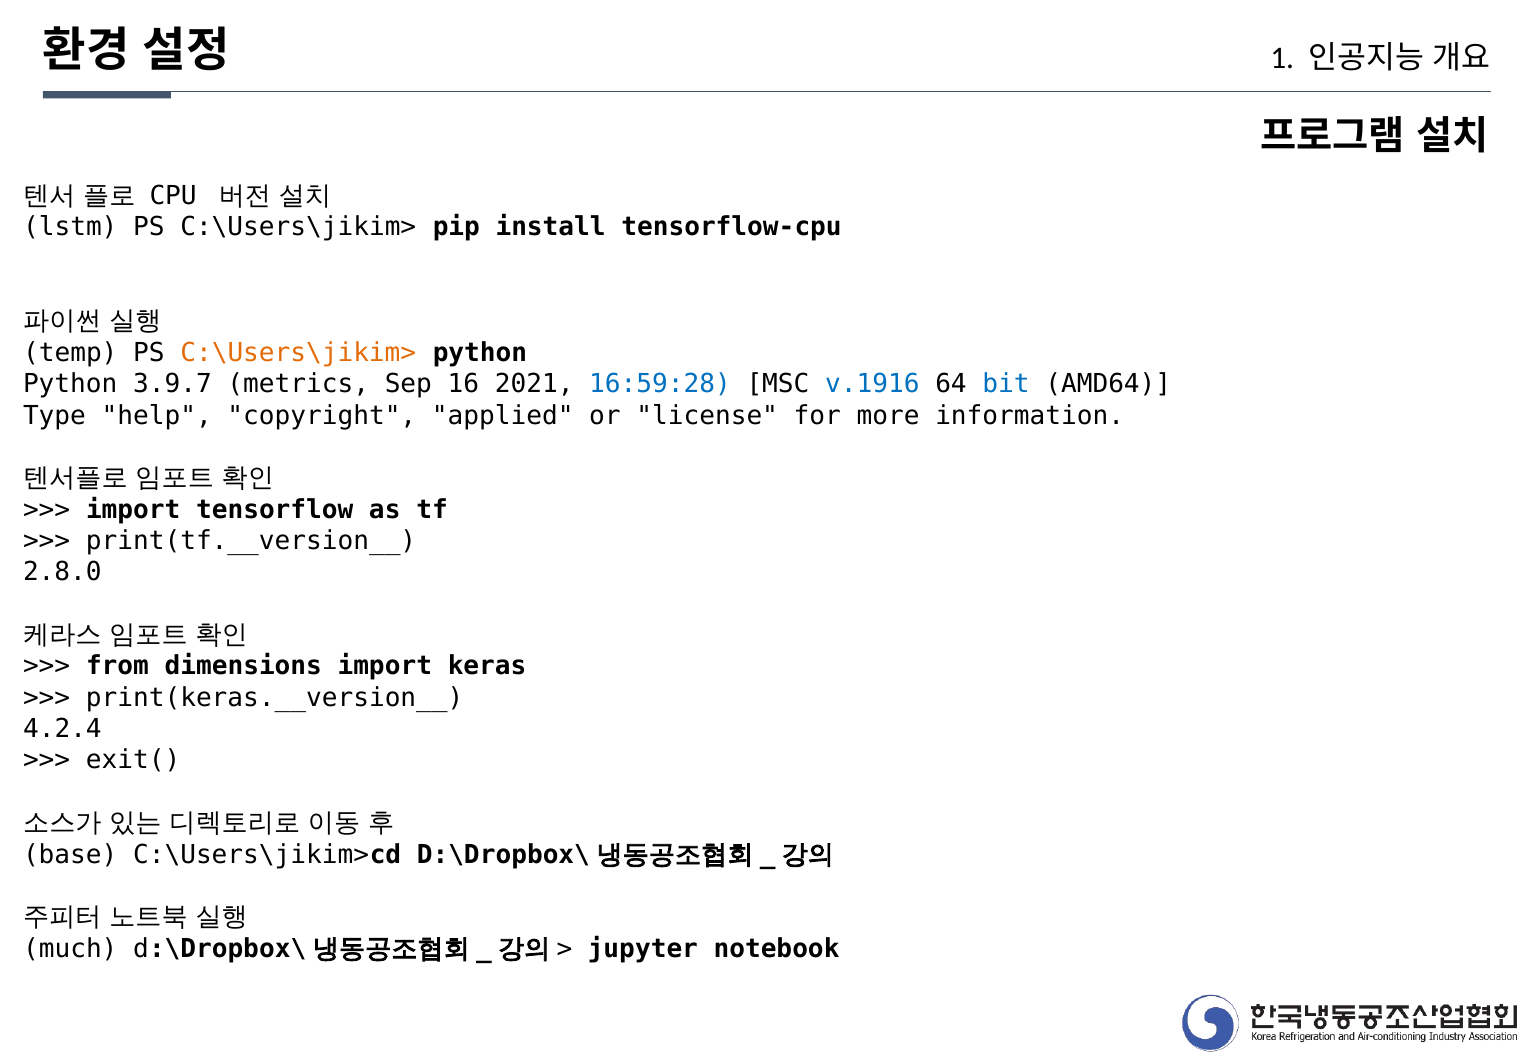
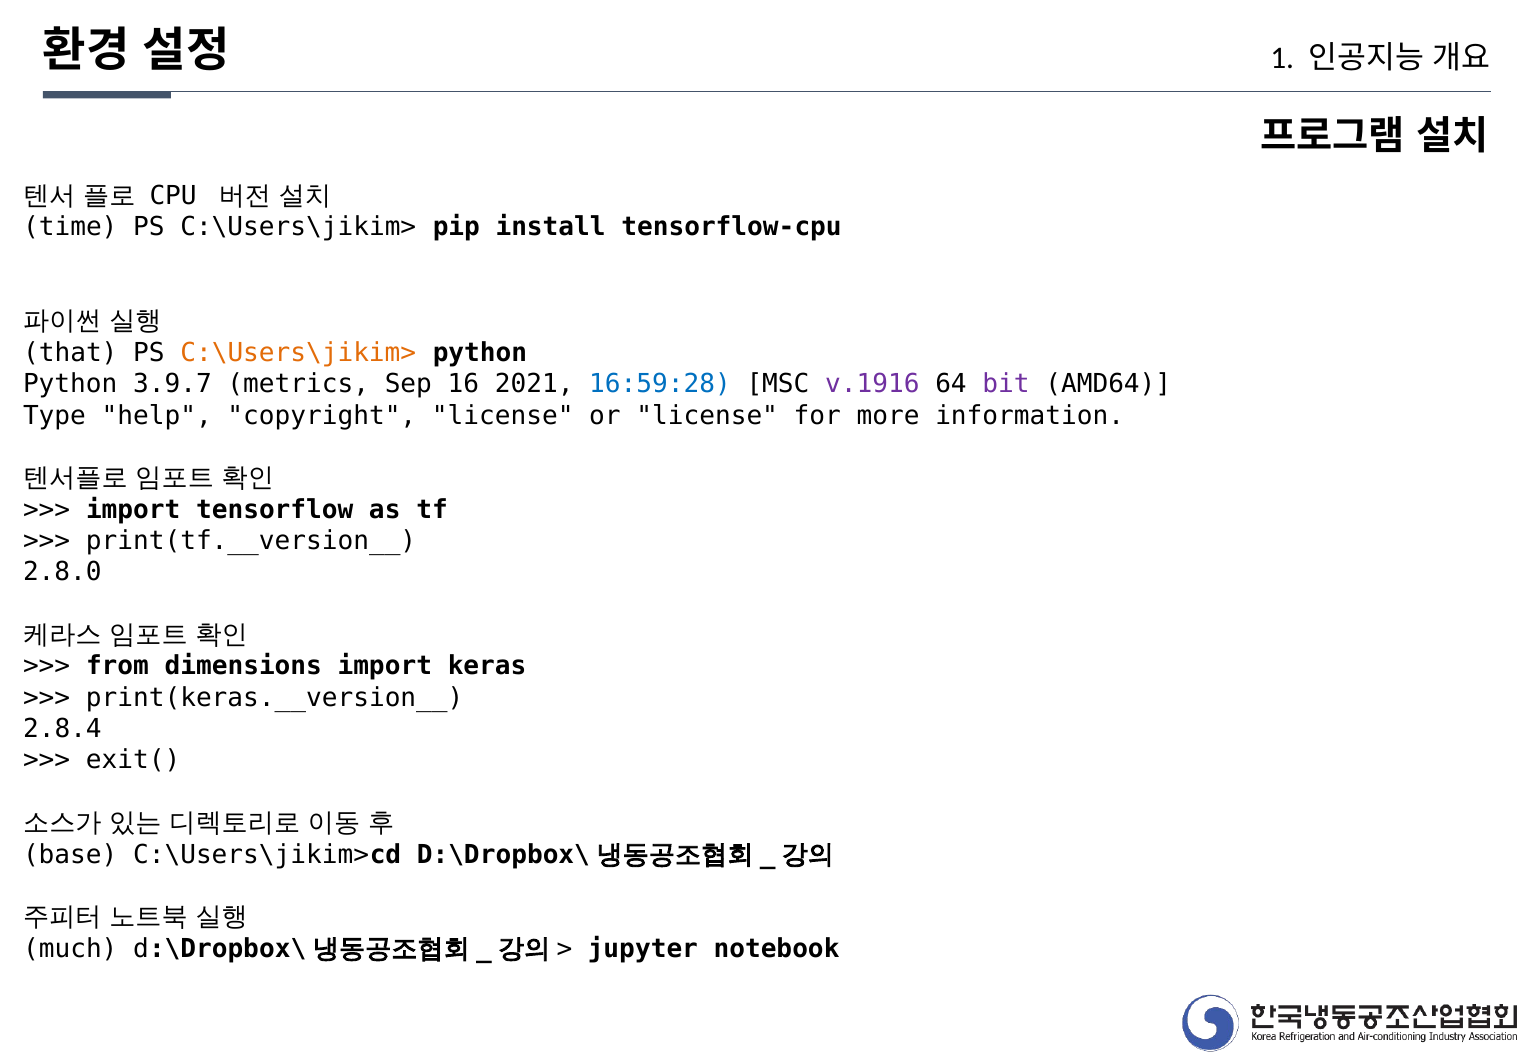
lstm: lstm -> time (70, 227)
temp: temp -> that (70, 353)
v.1916 colour: blue -> purple (872, 384)
bit colour: blue -> purple (1006, 384)
copyright applied: applied -> license (503, 416)
4.2.4: 4.2.4 -> 2.8.4 (62, 729)
